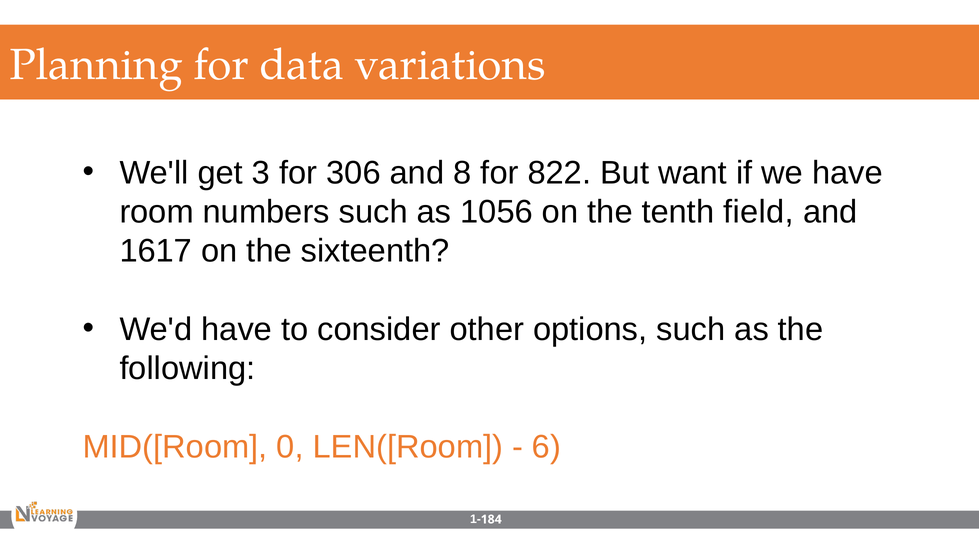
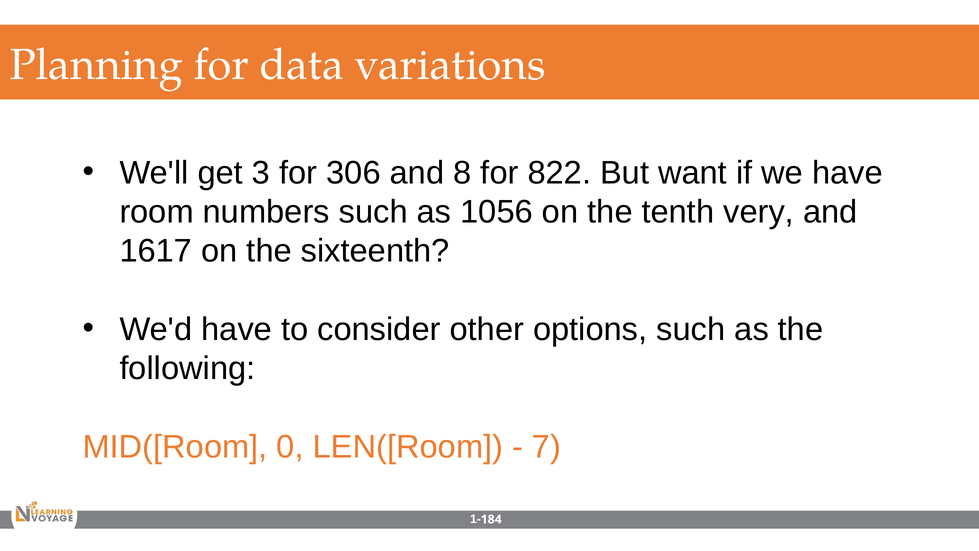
field: field -> very (759, 212)
6: 6 -> 7 (546, 447)
